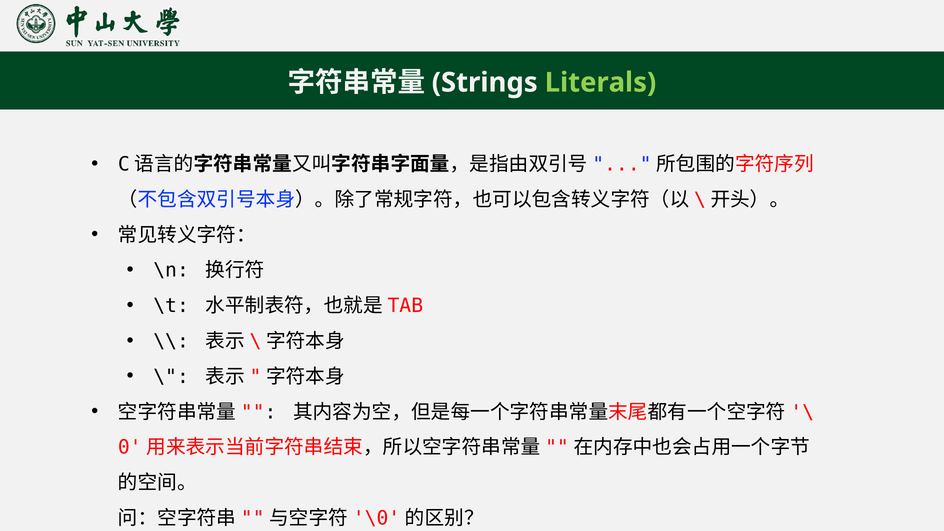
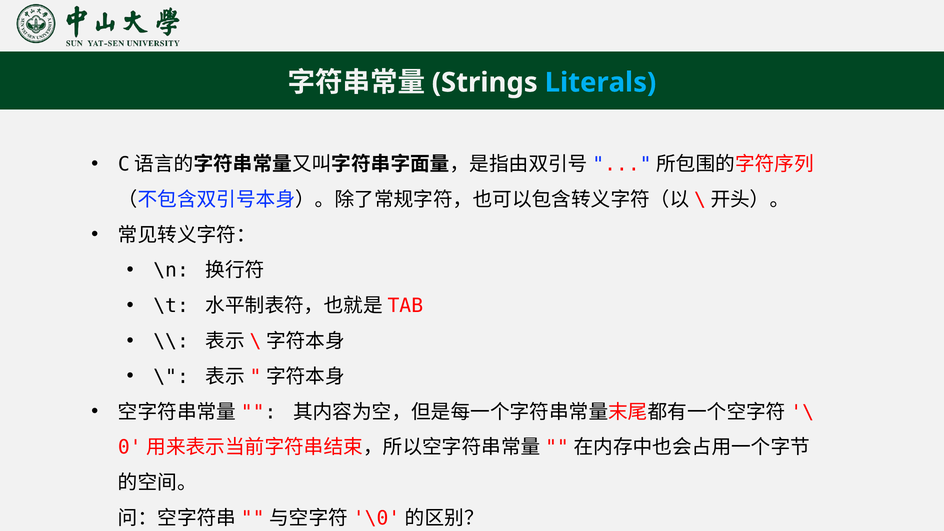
Literals colour: light green -> light blue (600, 83)
